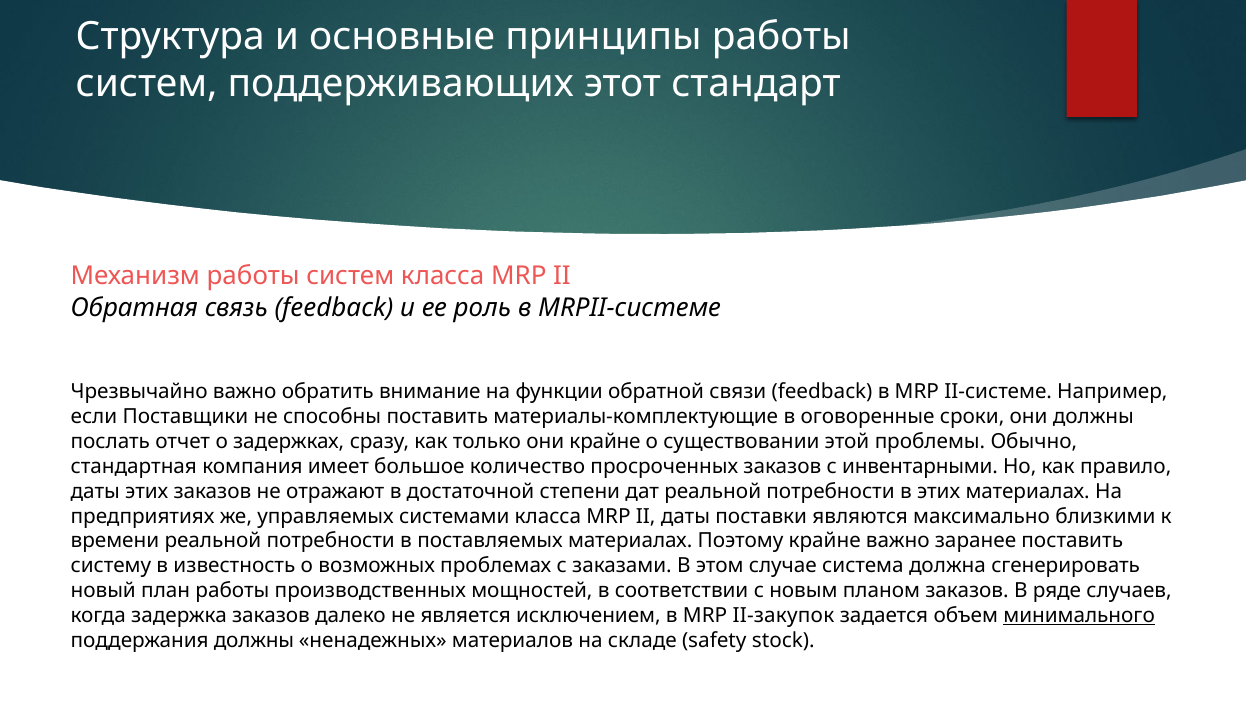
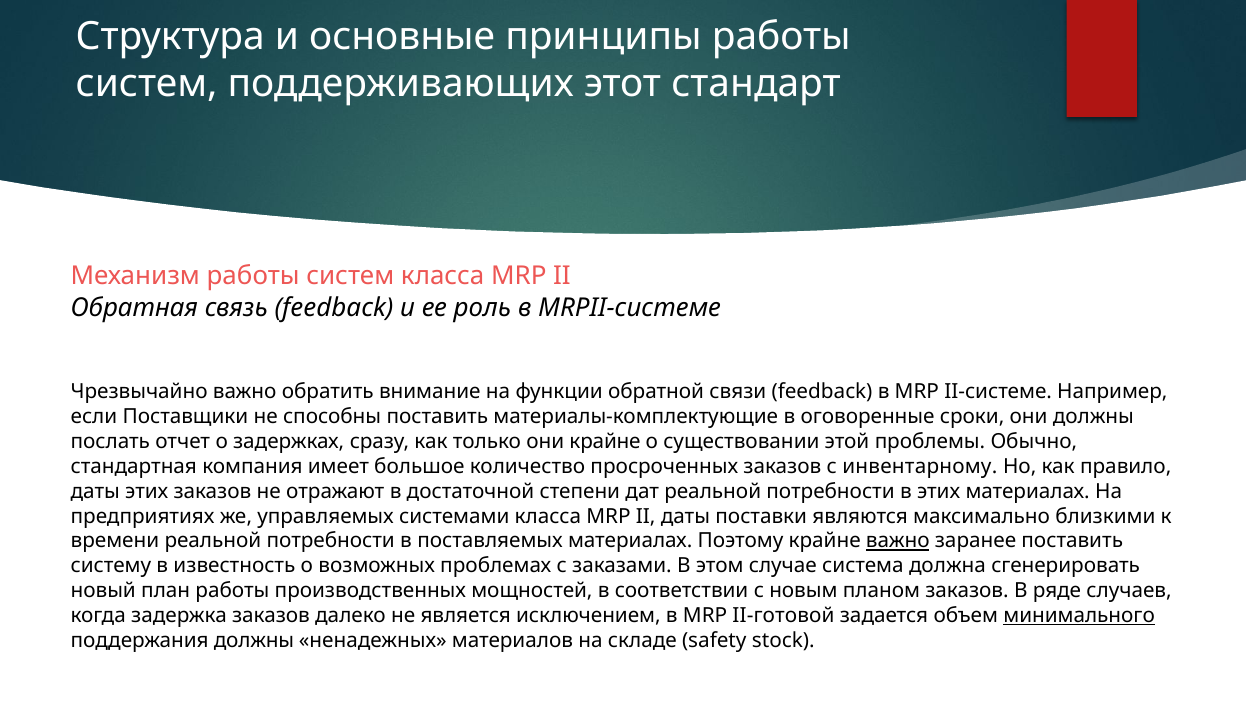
инвентарными: инвентарными -> инвентарному (920, 466)
важно underline: none -> present (898, 541)
II-закупок: II-закупок -> II-готовой (783, 616)
